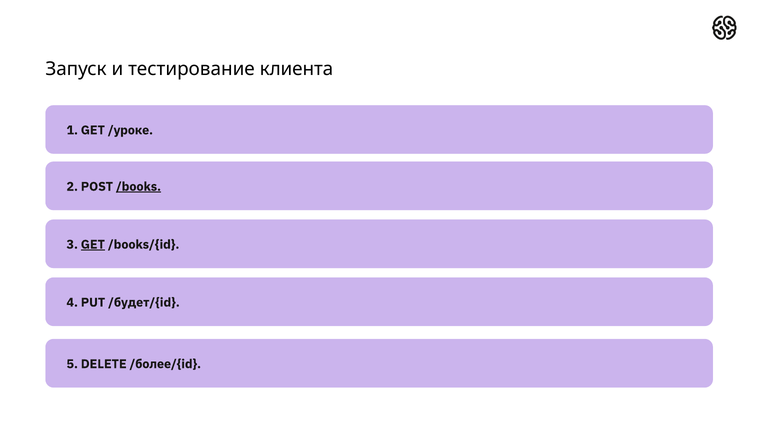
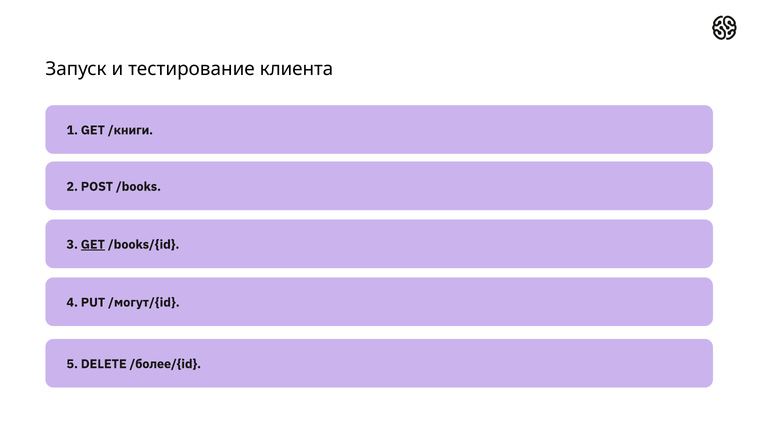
/уроке: /уроке -> /книги (130, 130)
/books underline: present -> none (138, 187)
/будет/{id: /будет/{id -> /могут/{id (144, 302)
